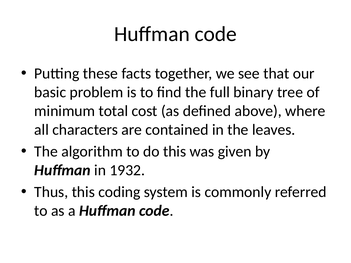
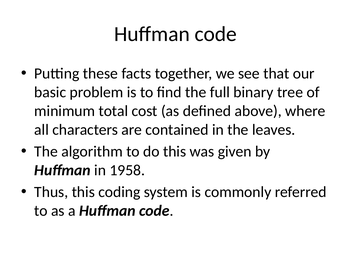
1932: 1932 -> 1958 (127, 170)
